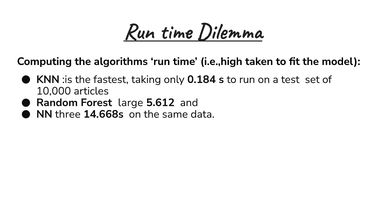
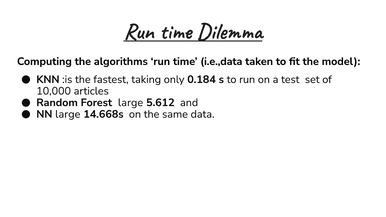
i.e.,high: i.e.,high -> i.e.,data (221, 61)
NN three: three -> large (68, 114)
